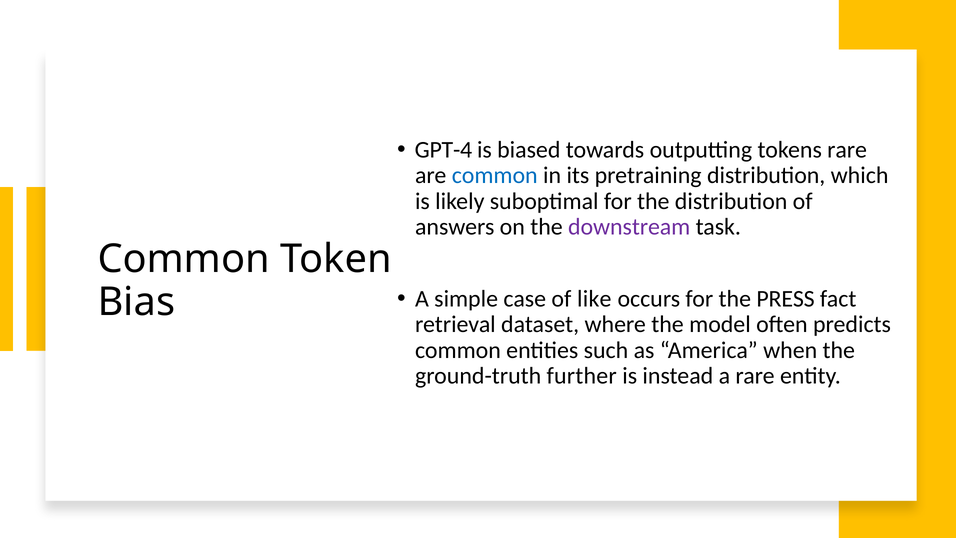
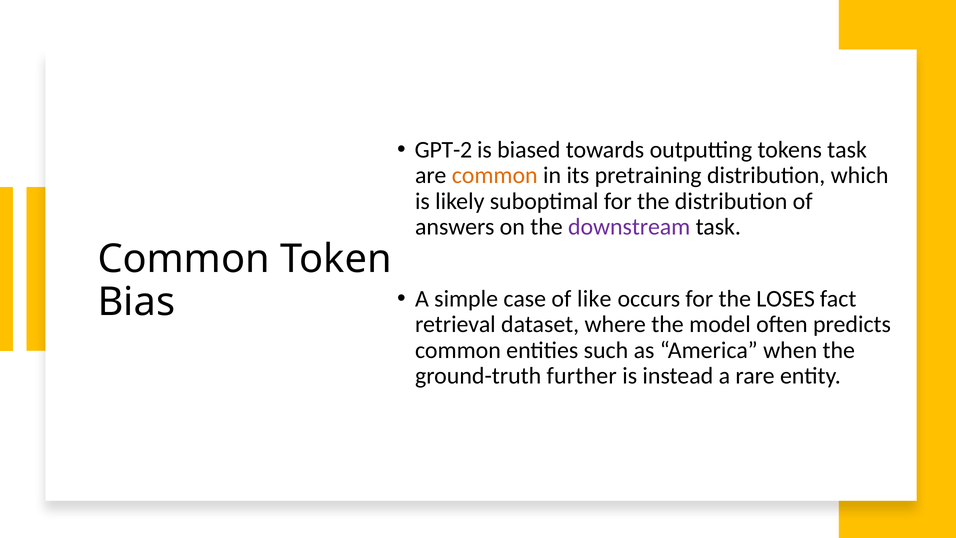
GPT-4: GPT-4 -> GPT-2 (443, 150)
tokens rare: rare -> task (847, 150)
common colour: blue -> orange (495, 175)
PRESS: PRESS -> LOSES (786, 298)
